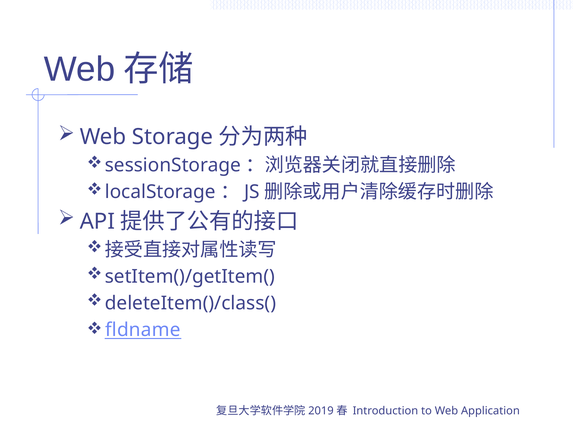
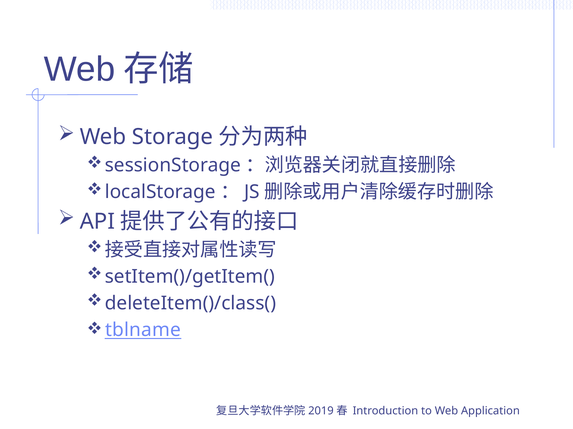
fldname: fldname -> tblname (143, 331)
